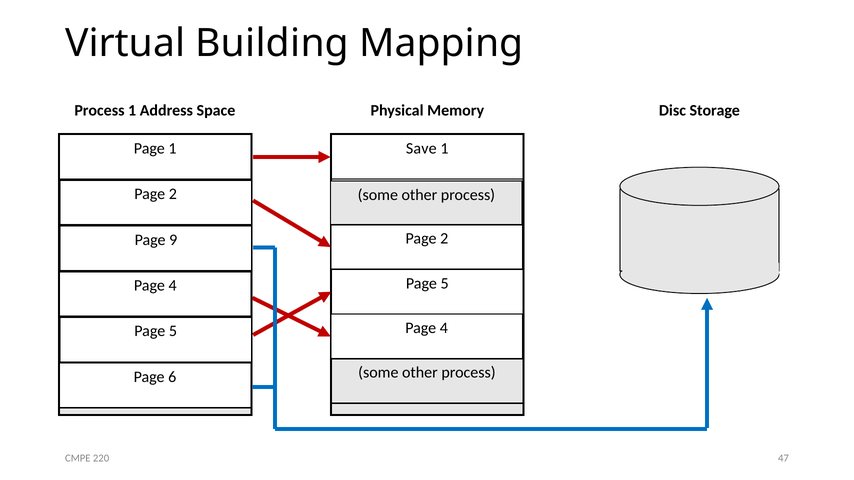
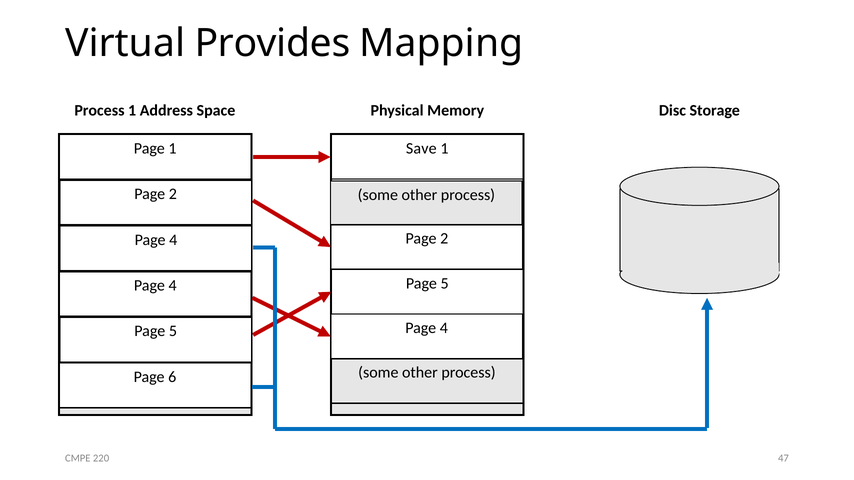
Building: Building -> Provides (272, 43)
9: 9 -> 4 (173, 240)
